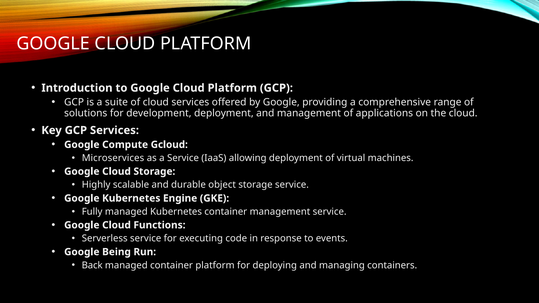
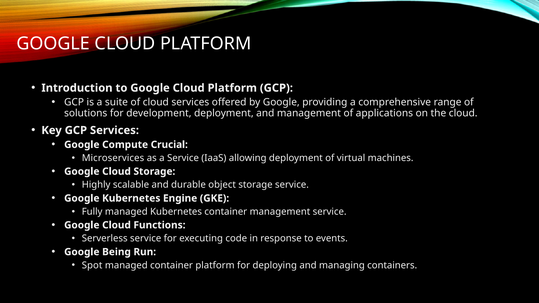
Gcloud: Gcloud -> Crucial (169, 145)
Back: Back -> Spot (92, 265)
